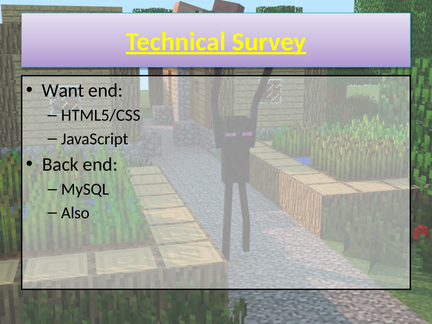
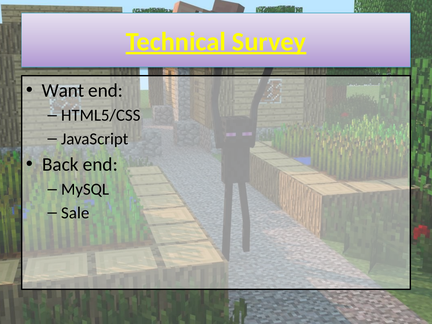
Also: Also -> Sale (75, 213)
